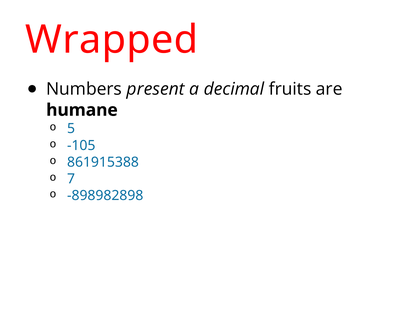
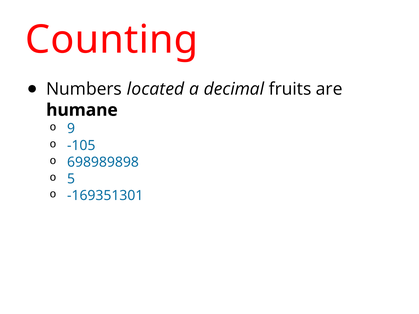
Wrapped: Wrapped -> Counting (112, 40)
present: present -> located (156, 89)
5: 5 -> 9 (71, 129)
861915388: 861915388 -> 698989898 (103, 162)
7: 7 -> 5 (71, 179)
-898982898: -898982898 -> -169351301 (105, 196)
